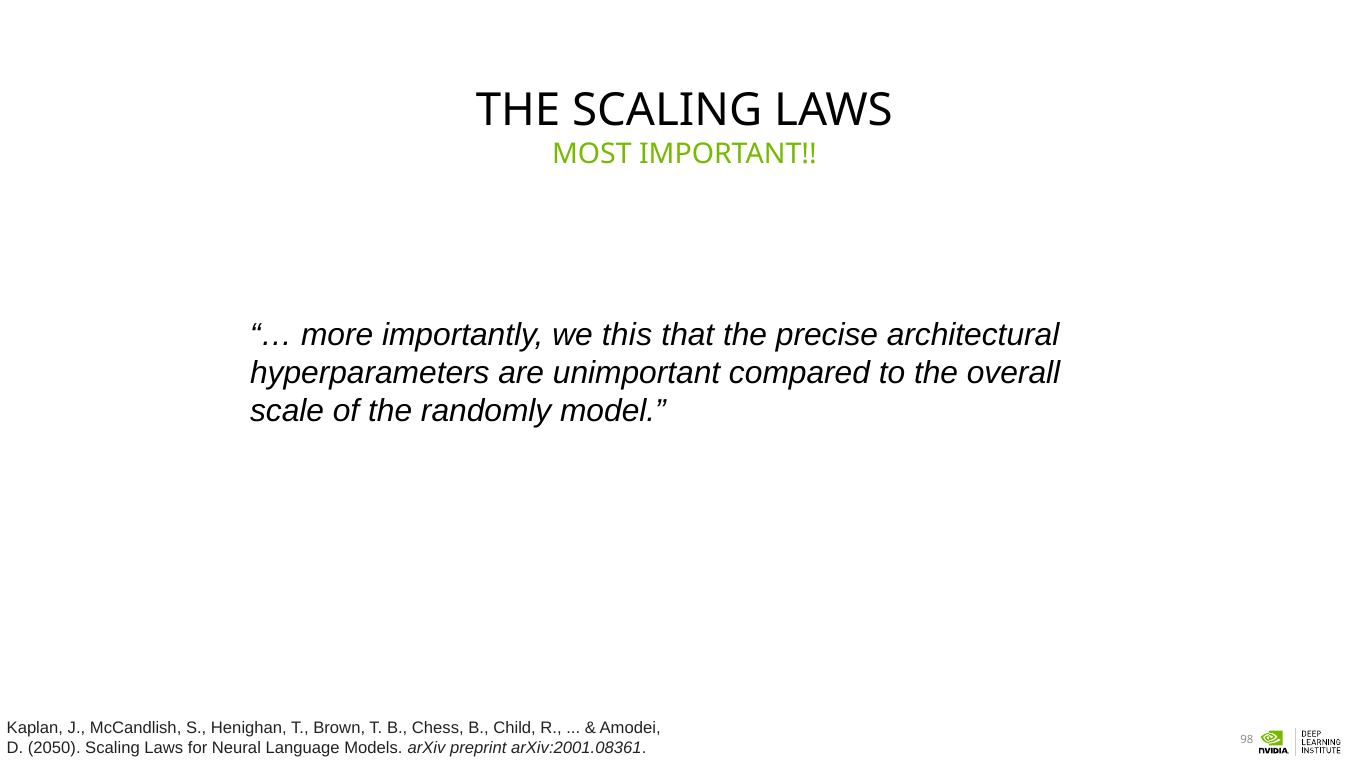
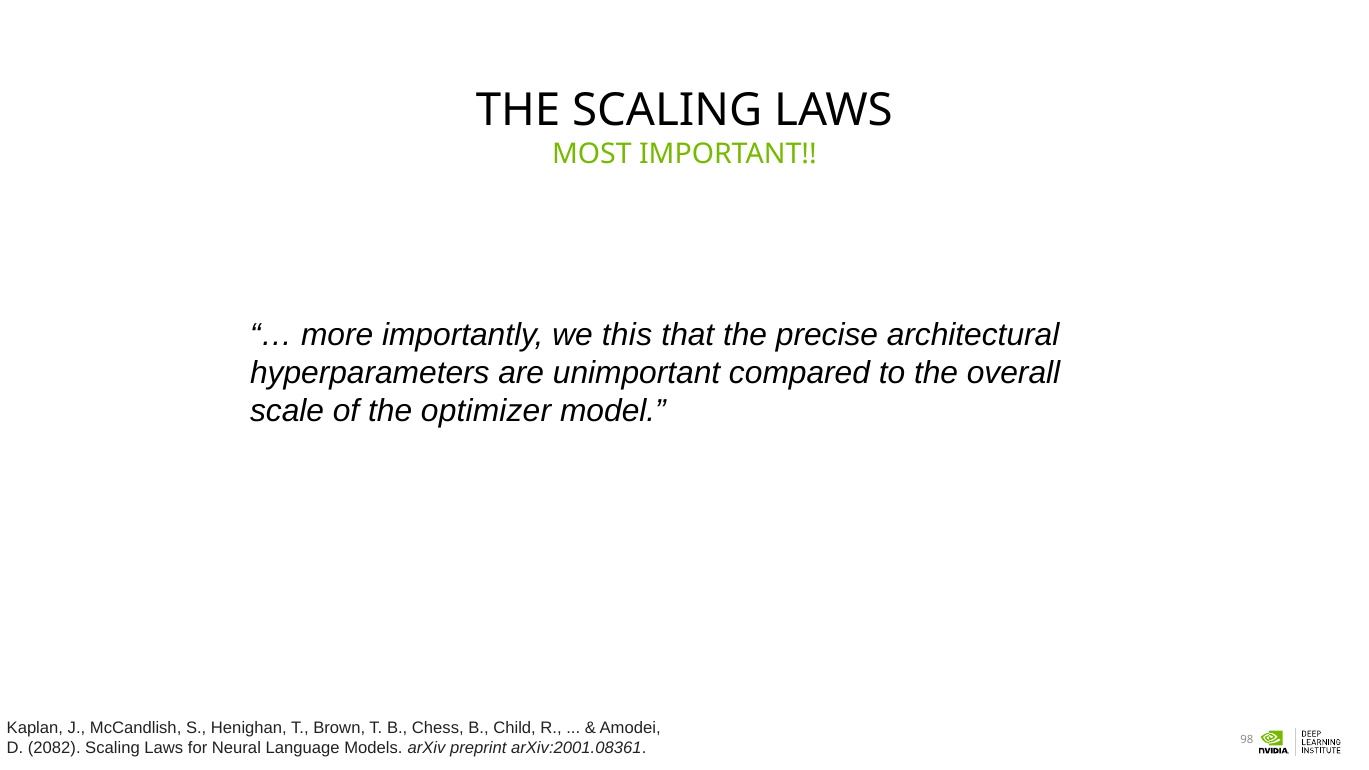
randomly: randomly -> optimizer (486, 411)
2050: 2050 -> 2082 (54, 748)
